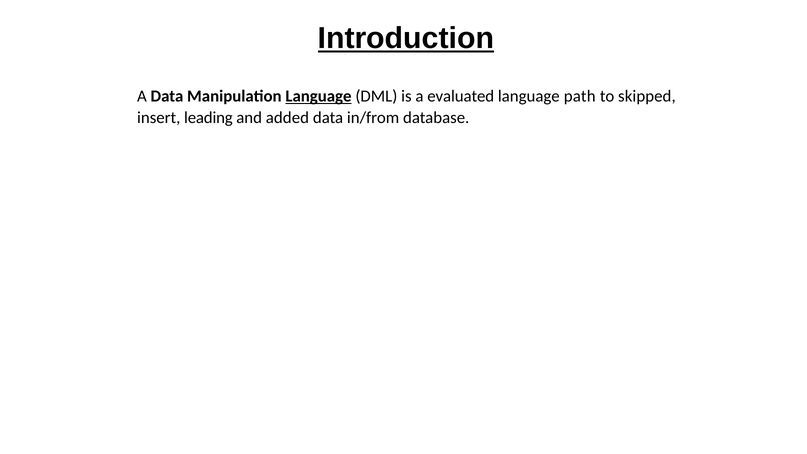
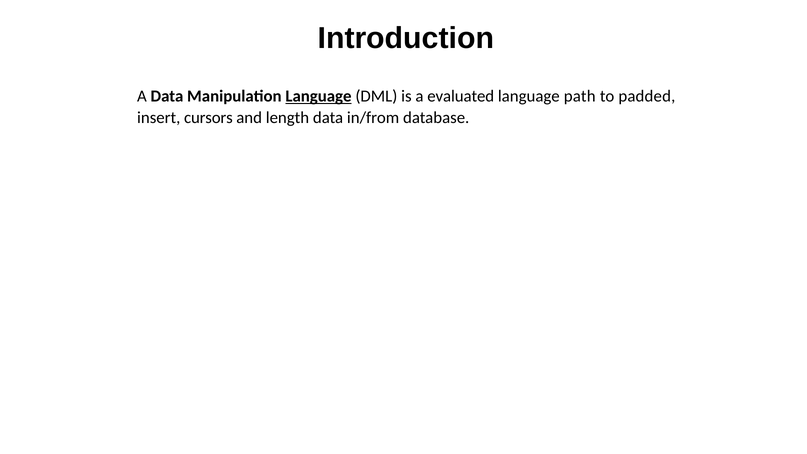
Introduction underline: present -> none (406, 38)
skipped: skipped -> padded (647, 96)
leading: leading -> cursors (208, 118)
added: added -> length (287, 118)
